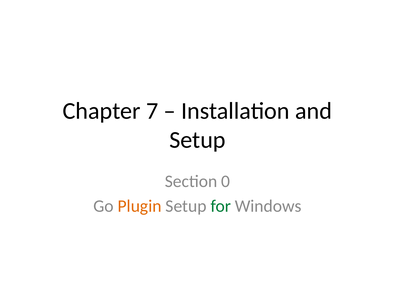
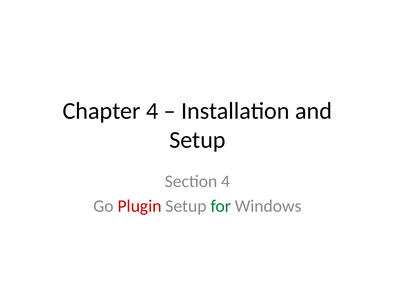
Chapter 7: 7 -> 4 (152, 111)
Section 0: 0 -> 4 (226, 182)
Plugin colour: orange -> red (140, 206)
